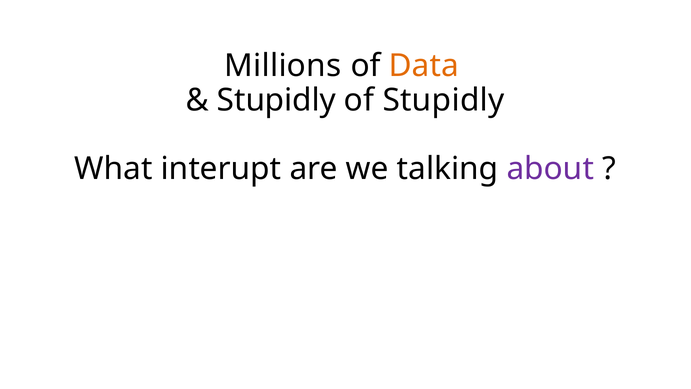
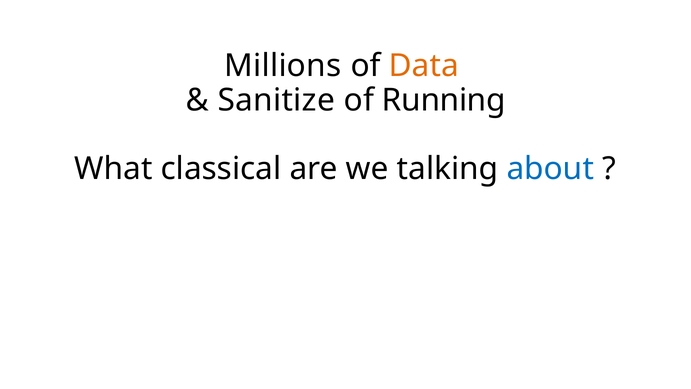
Stupidly: Stupidly -> Sanitize (276, 100)
of Stupidly: Stupidly -> Running (444, 100)
interupt: interupt -> classical (221, 168)
about colour: purple -> blue (550, 168)
